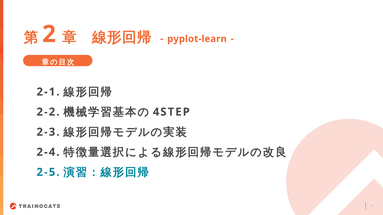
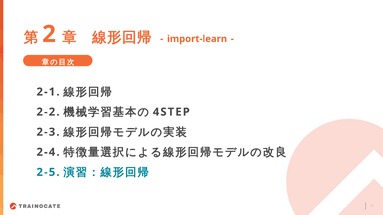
pyplot-learn: pyplot-learn -> import-learn (197, 39)
